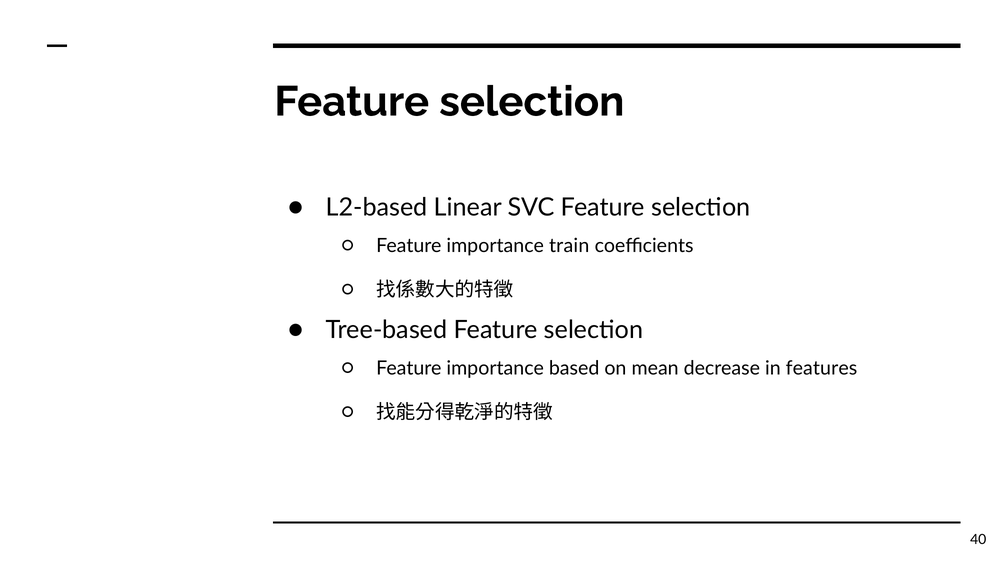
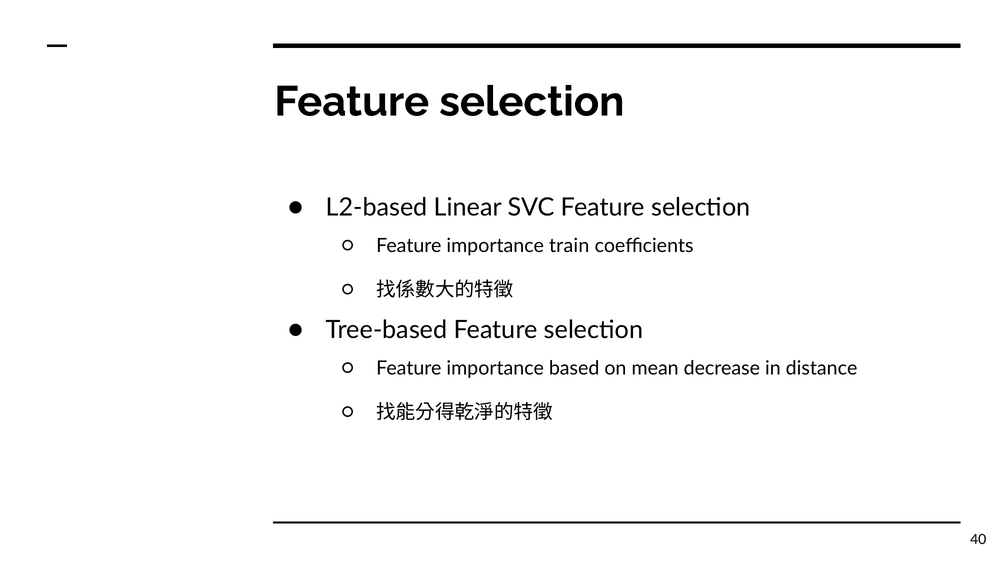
features: features -> distance (822, 368)
